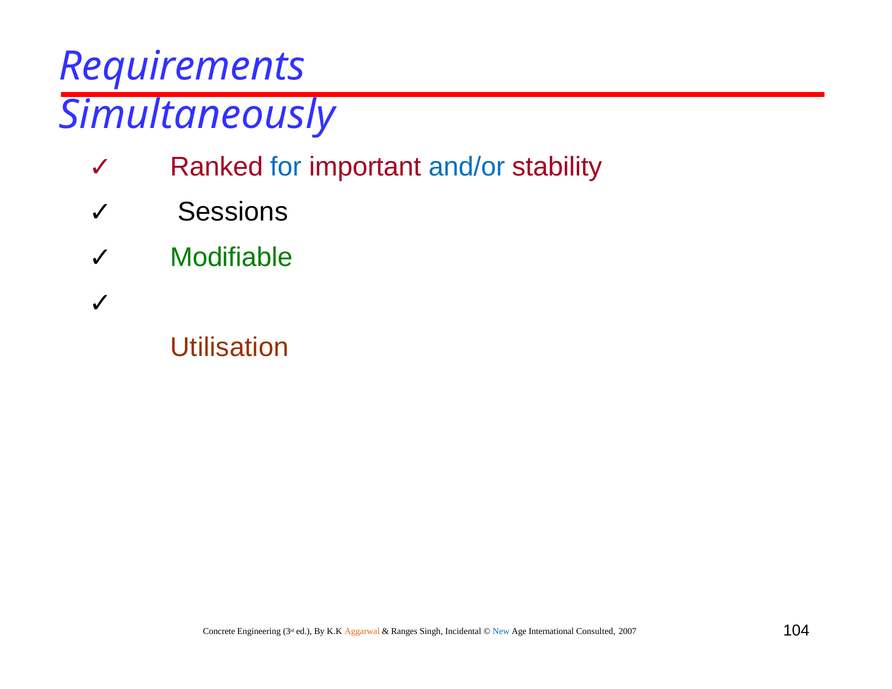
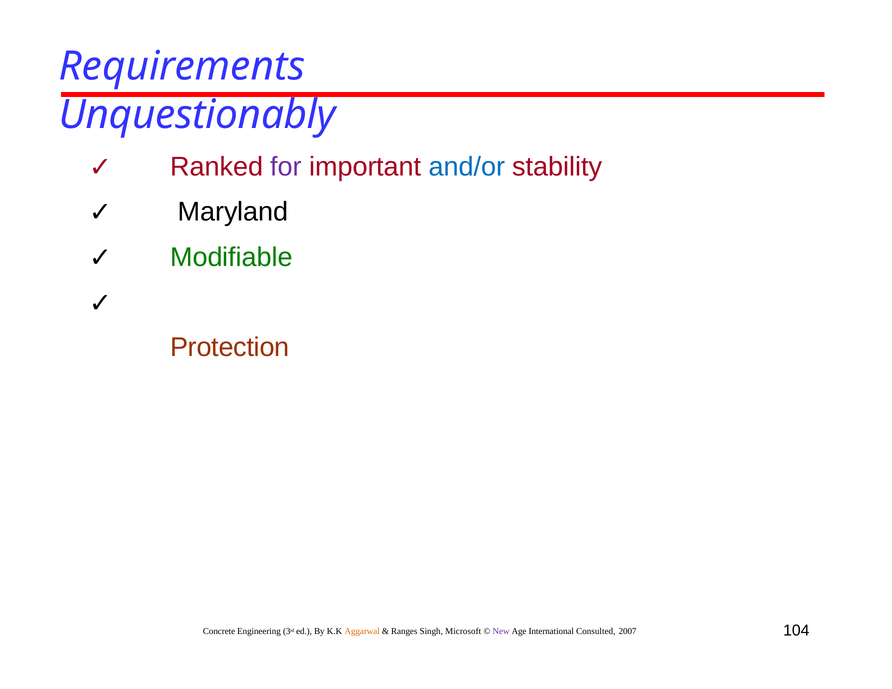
Simultaneously: Simultaneously -> Unquestionably (197, 115)
for colour: blue -> purple (286, 167)
Sessions: Sessions -> Maryland (233, 212)
Utilisation: Utilisation -> Protection (230, 348)
Incidental: Incidental -> Microsoft (463, 631)
New colour: blue -> purple (501, 631)
